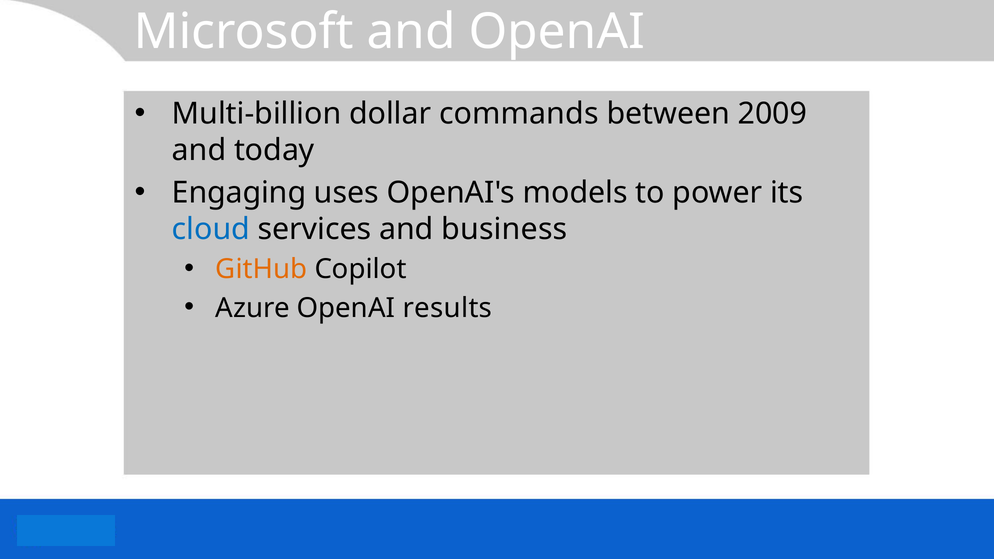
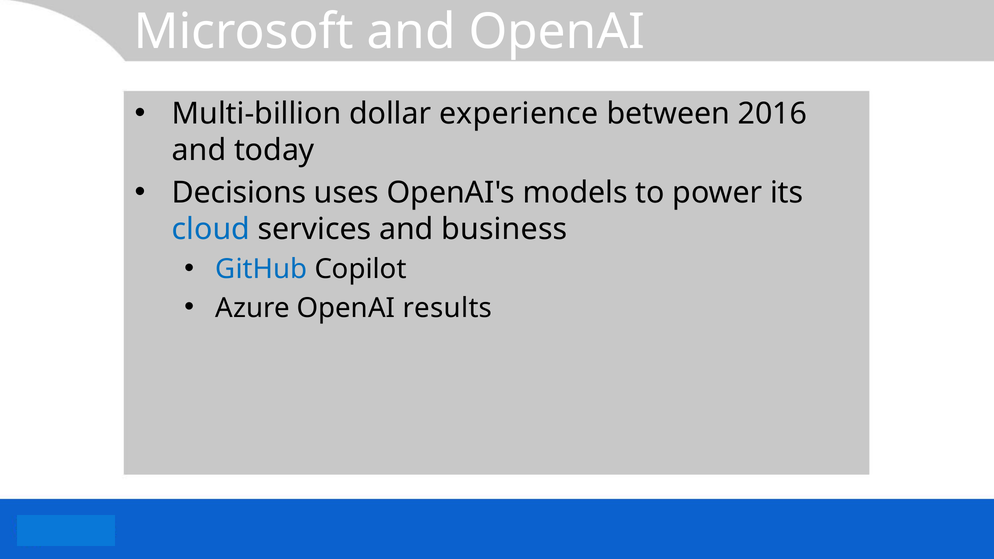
commands: commands -> experience (519, 114)
2009: 2009 -> 2016 (772, 114)
Engaging: Engaging -> Decisions (239, 193)
GitHub colour: orange -> blue (261, 269)
